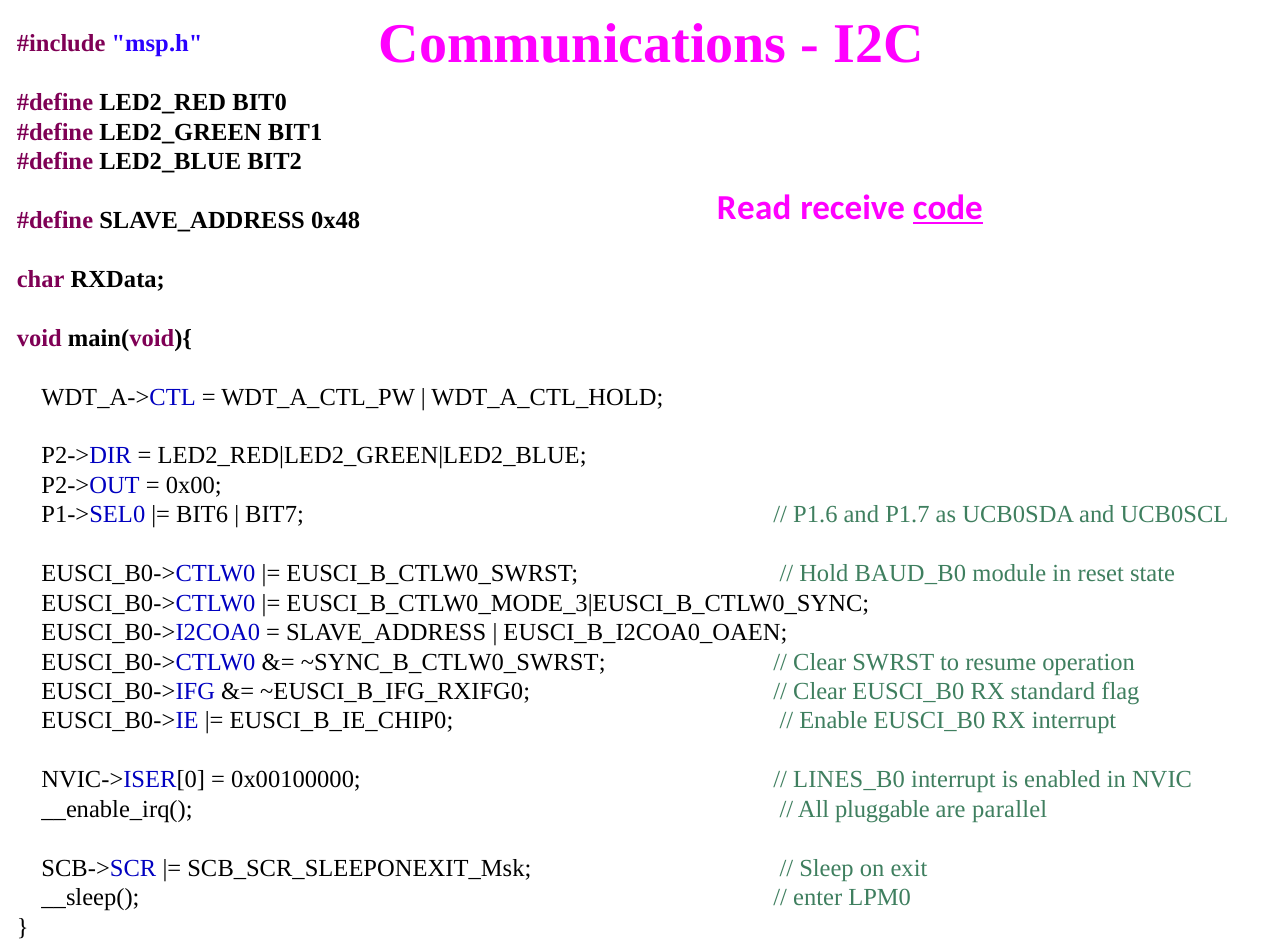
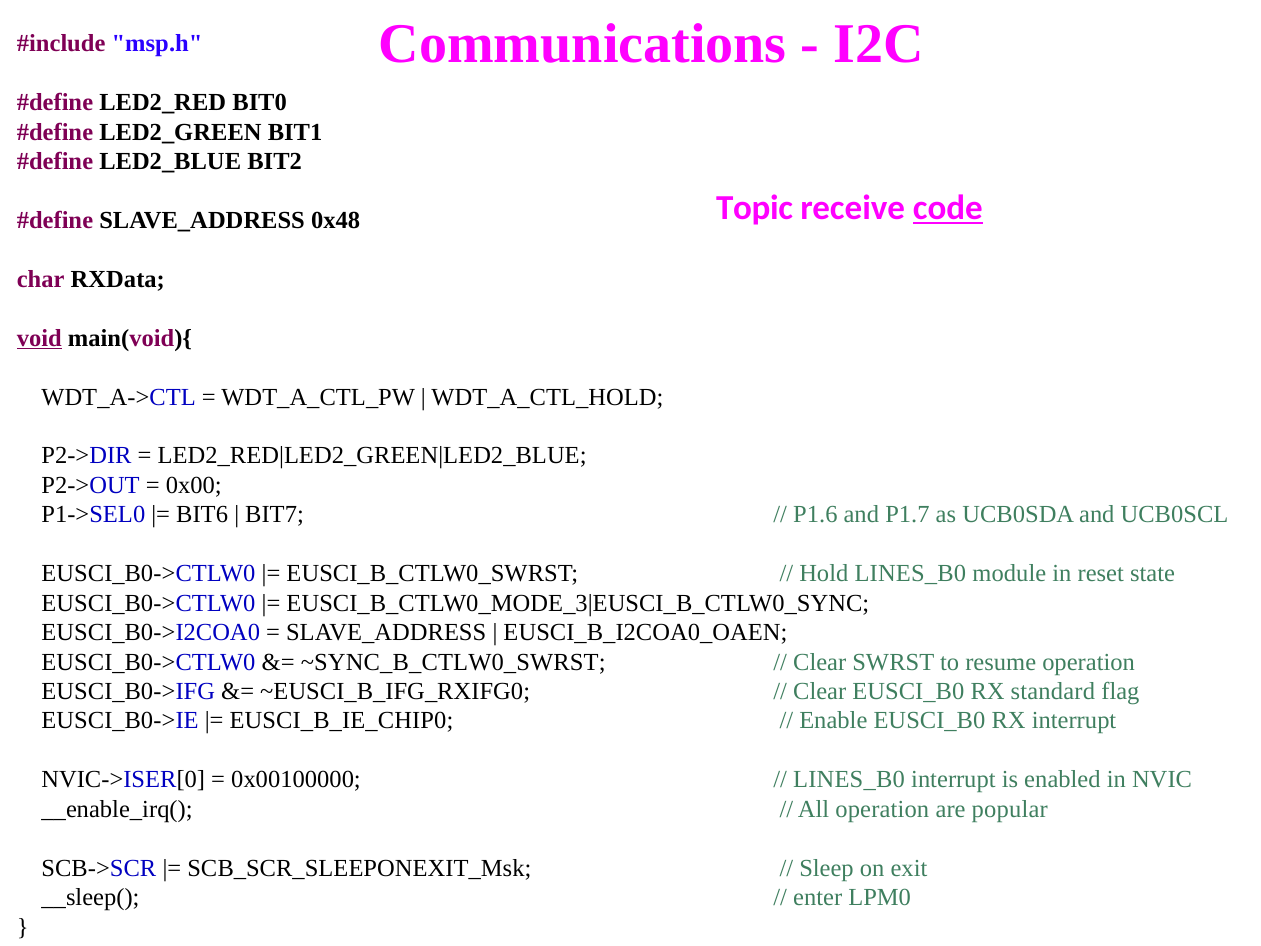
Read: Read -> Topic (755, 208)
void underline: none -> present (39, 338)
Hold BAUD_B0: BAUD_B0 -> LINES_B0 (910, 574)
All pluggable: pluggable -> operation (882, 809)
parallel: parallel -> popular (1010, 809)
